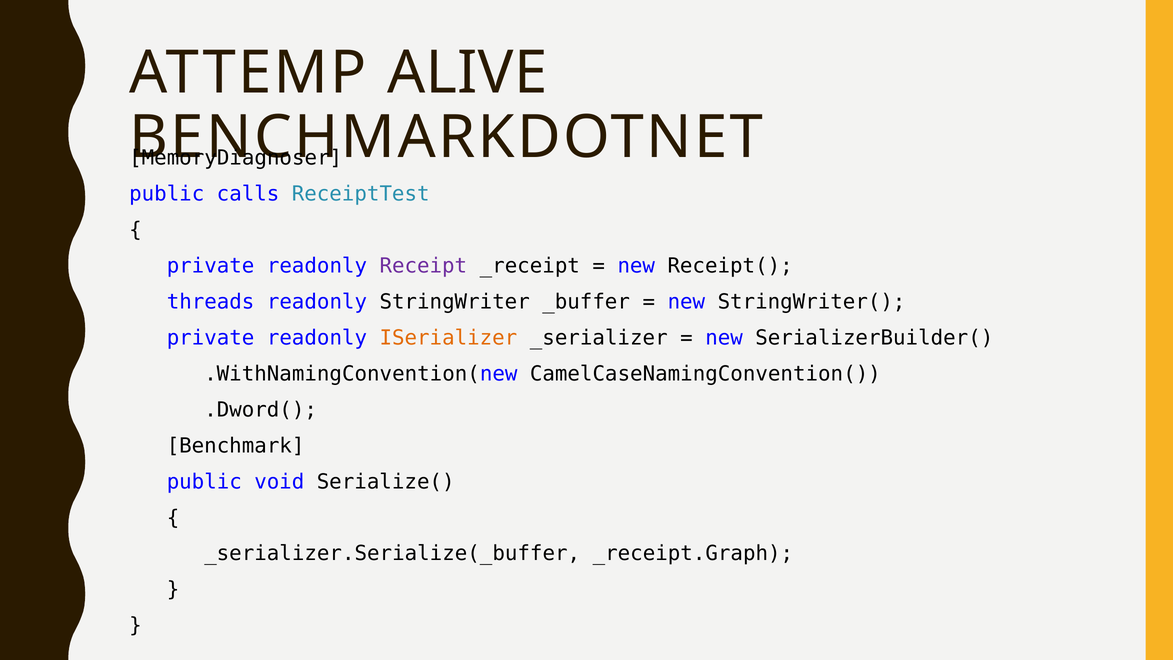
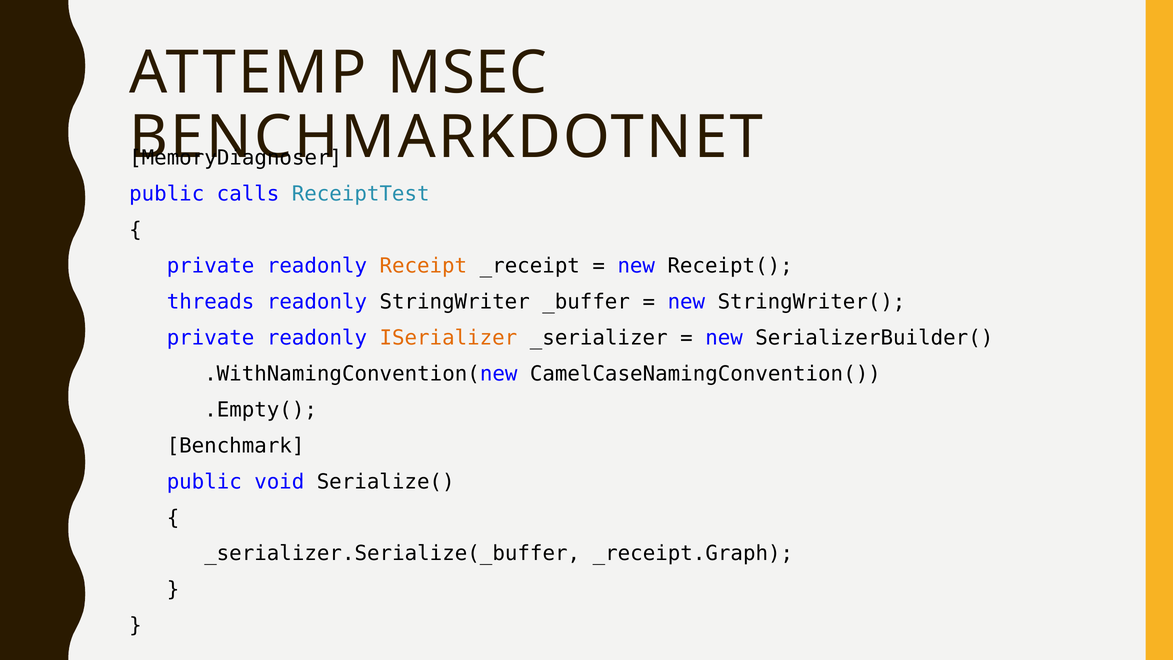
ALIVE: ALIVE -> MSEC (467, 73)
Receipt colour: purple -> orange (423, 266)
.Dword(: .Dword( -> .Empty( (261, 410)
